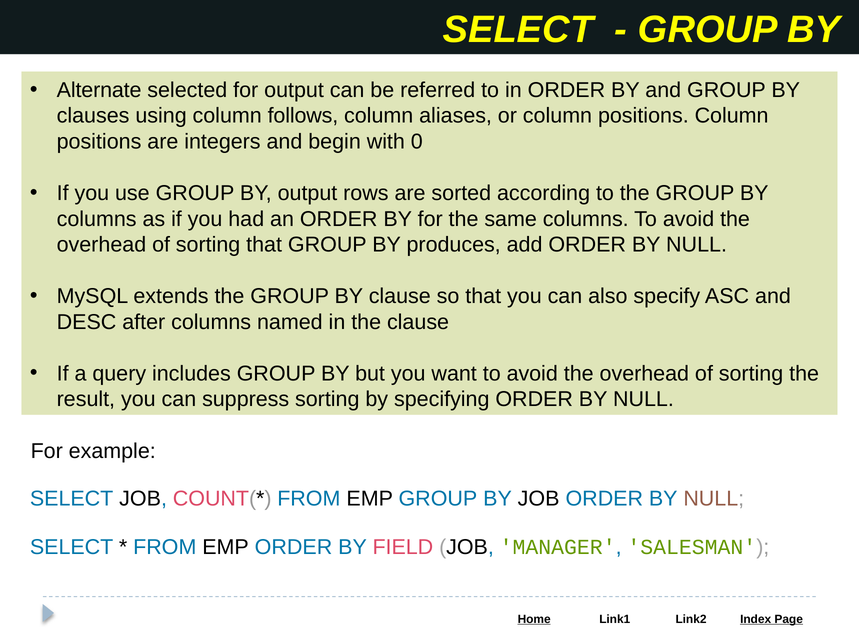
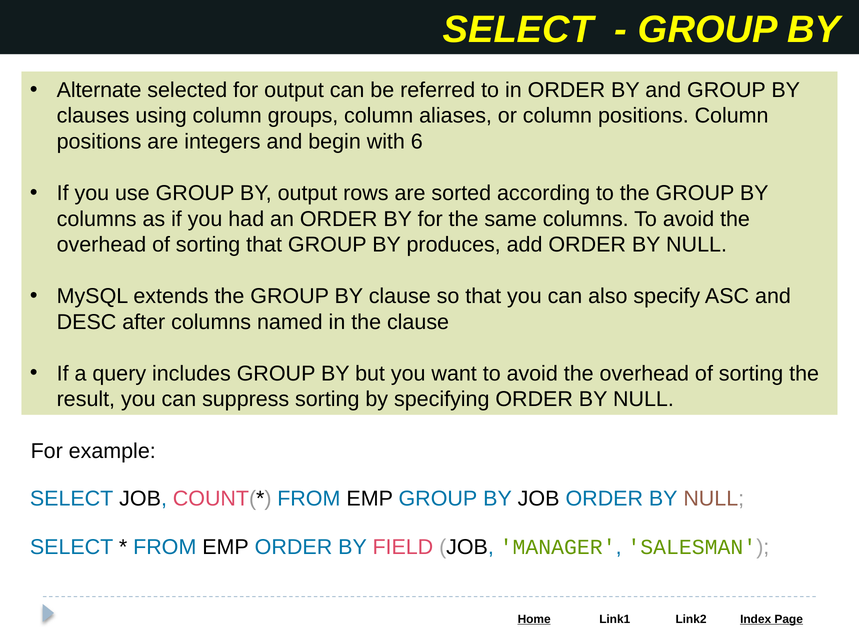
follows: follows -> groups (303, 116)
0: 0 -> 6 (417, 142)
